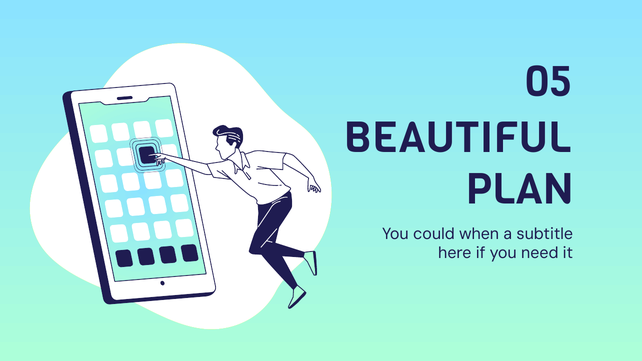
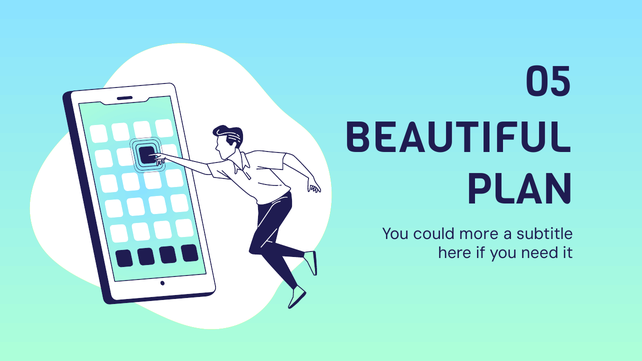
when: when -> more (479, 234)
